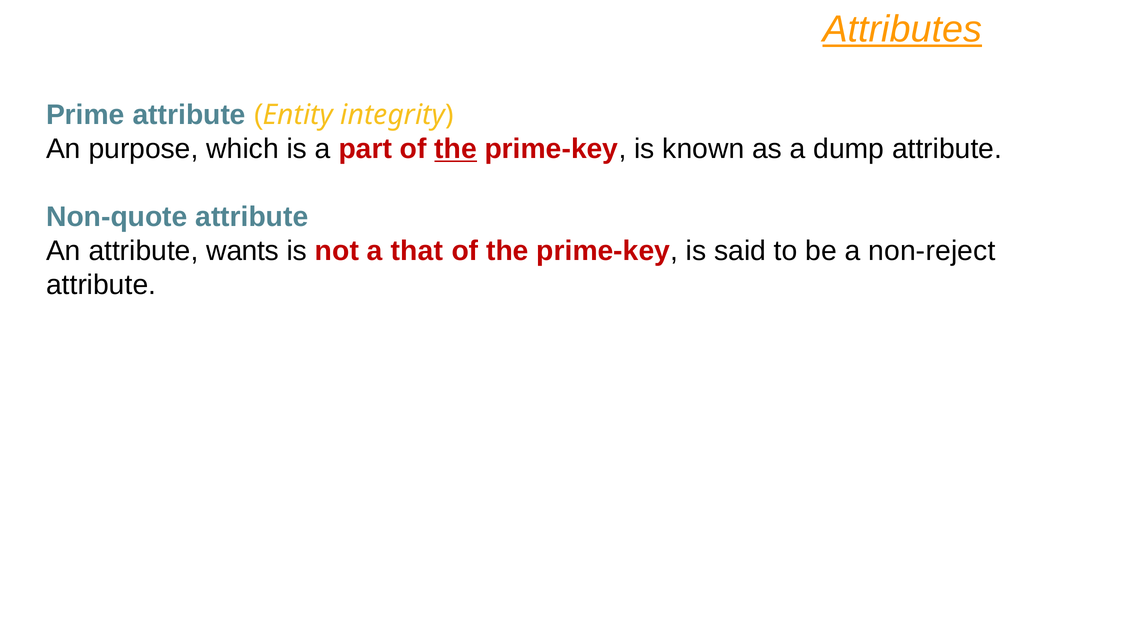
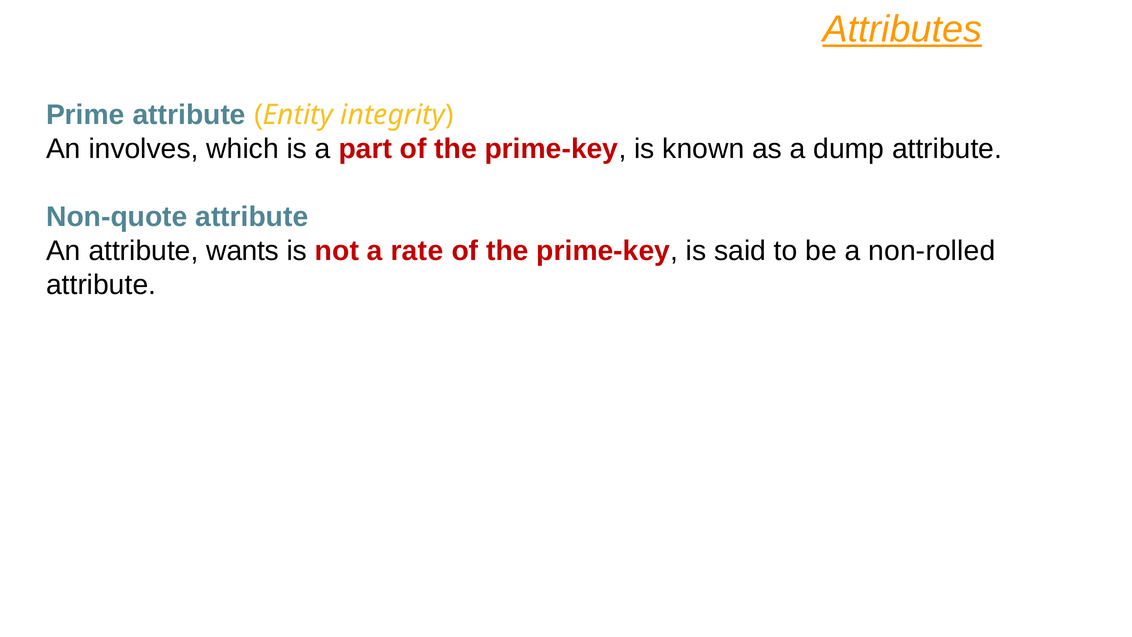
purpose: purpose -> involves (144, 149)
the underline: present -> none (456, 149)
that: that -> rate (417, 251)
non-reject: non-reject -> non-rolled (932, 251)
